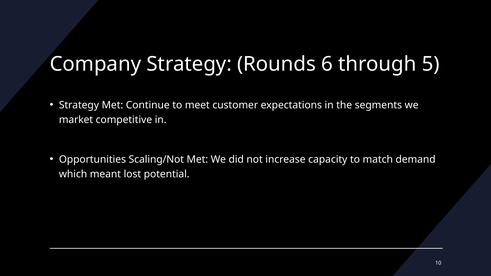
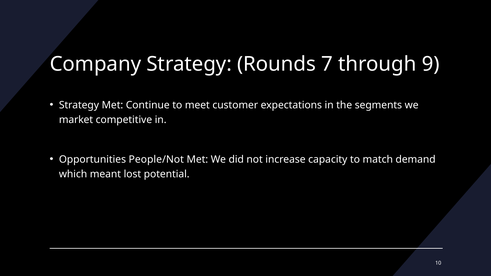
6: 6 -> 7 (327, 64)
5: 5 -> 9 (431, 64)
Scaling/Not: Scaling/Not -> People/Not (156, 160)
